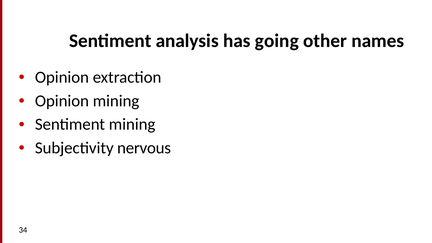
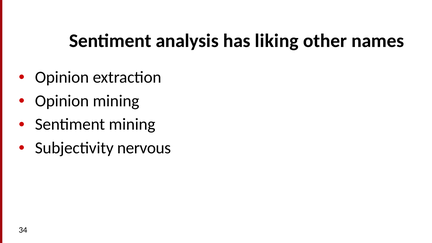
going: going -> liking (277, 41)
